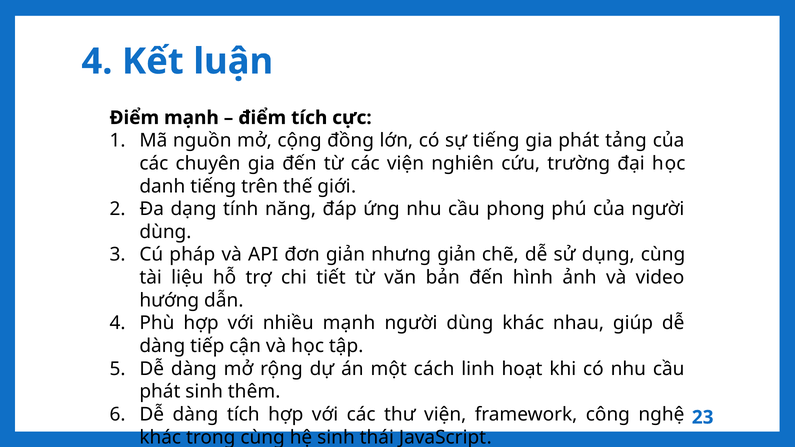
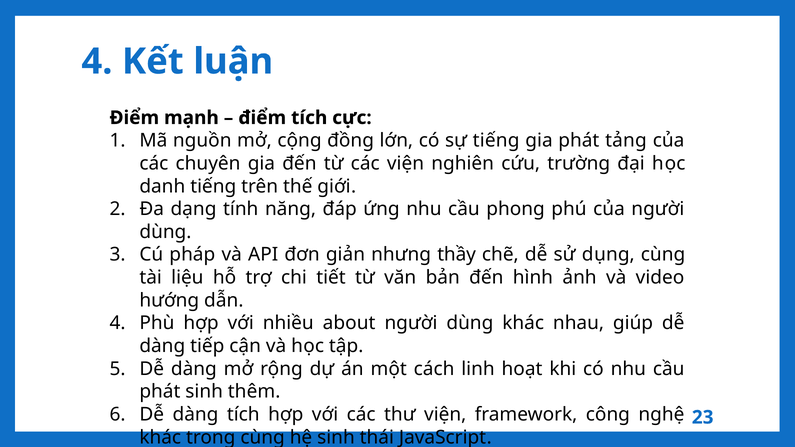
nhưng giản: giản -> thầy (457, 255)
nhiều mạnh: mạnh -> about (349, 323)
